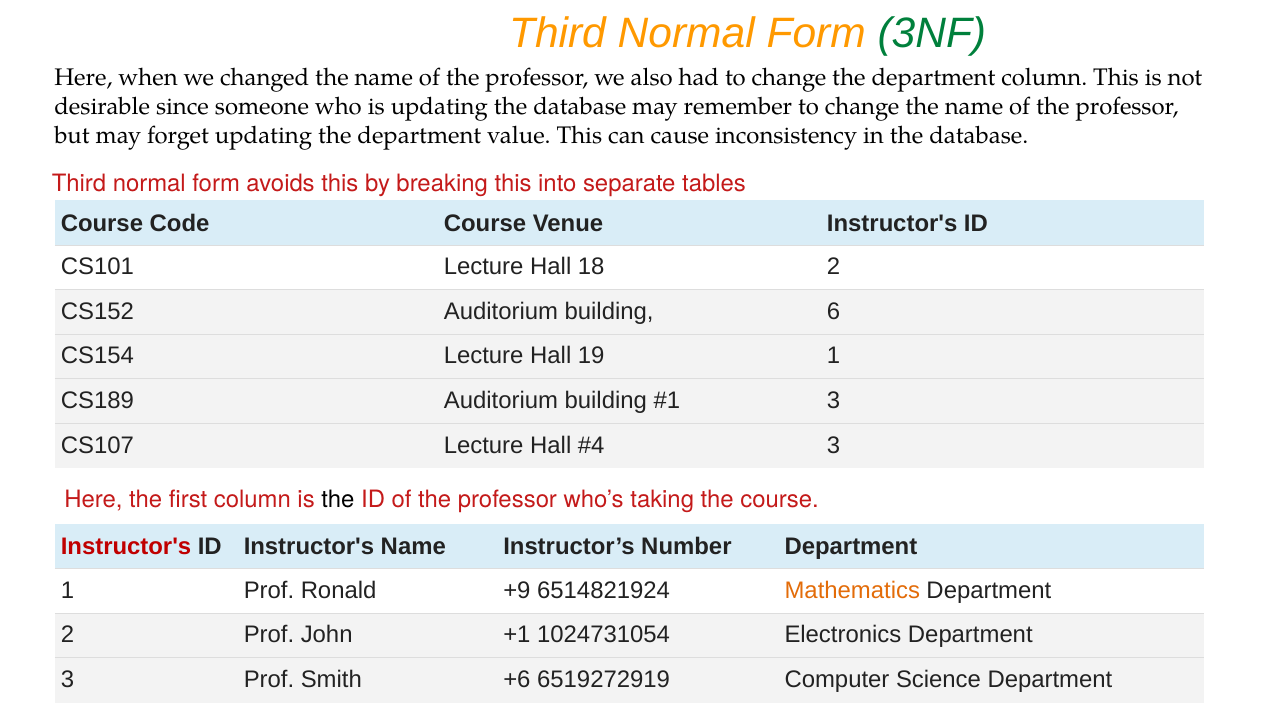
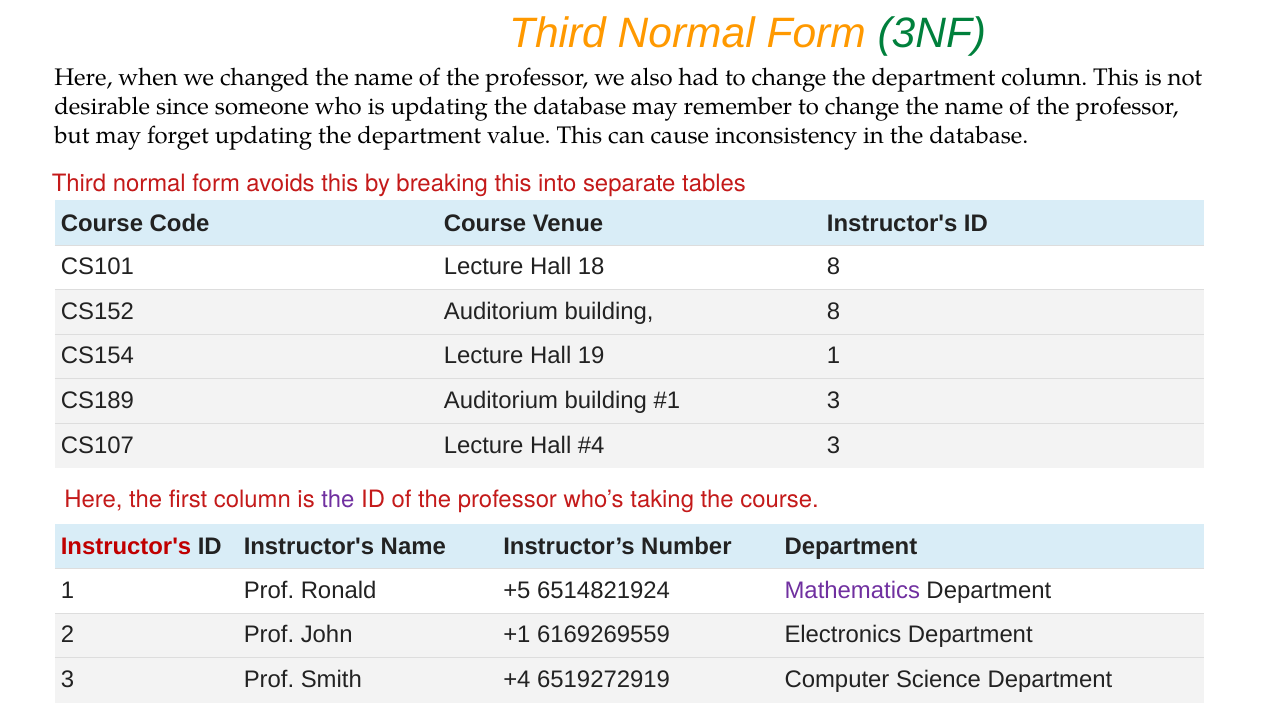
18 2: 2 -> 8 (834, 267)
building 6: 6 -> 8 (834, 311)
the colour: black -> purple (338, 500)
+9: +9 -> +5 (517, 591)
Mathematics colour: orange -> purple (852, 591)
1024731054: 1024731054 -> 6169269559 (604, 635)
+6: +6 -> +4 (517, 680)
